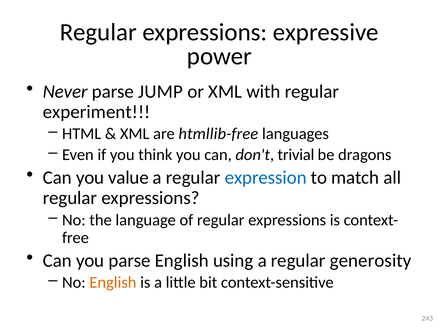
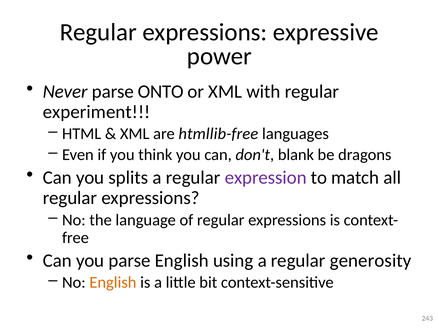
JUMP: JUMP -> ONTO (161, 92)
trivial: trivial -> blank (296, 155)
value: value -> splits (128, 178)
expression colour: blue -> purple (266, 178)
